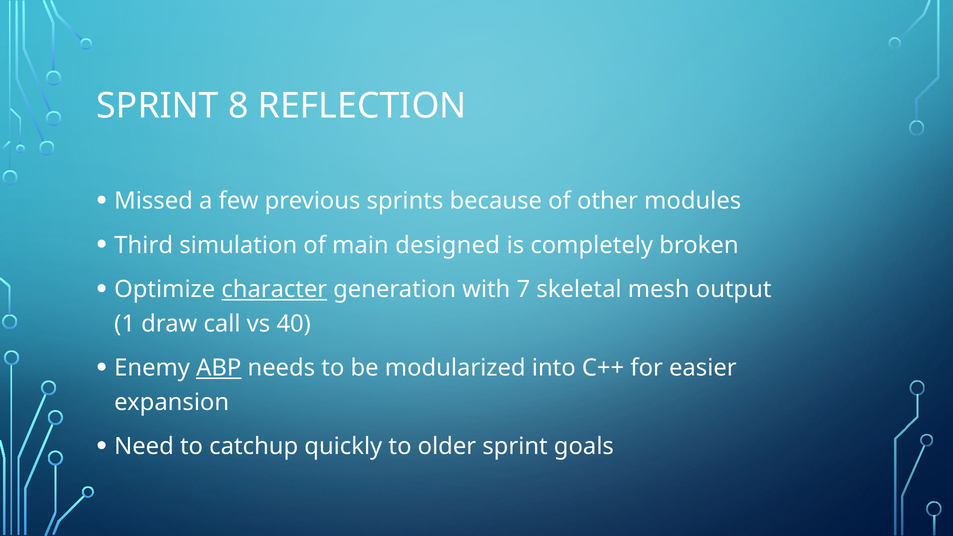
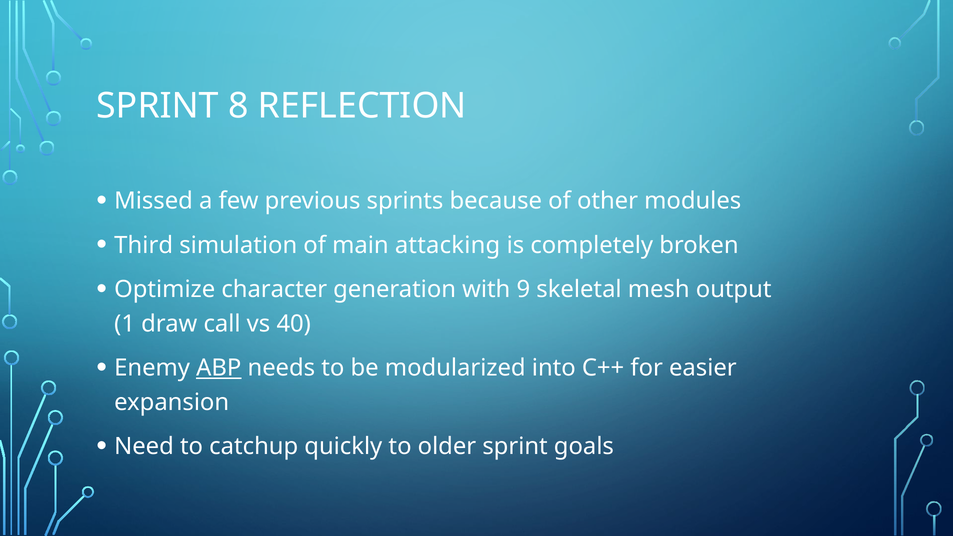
designed: designed -> attacking (448, 245)
character underline: present -> none (274, 290)
7: 7 -> 9 (523, 290)
